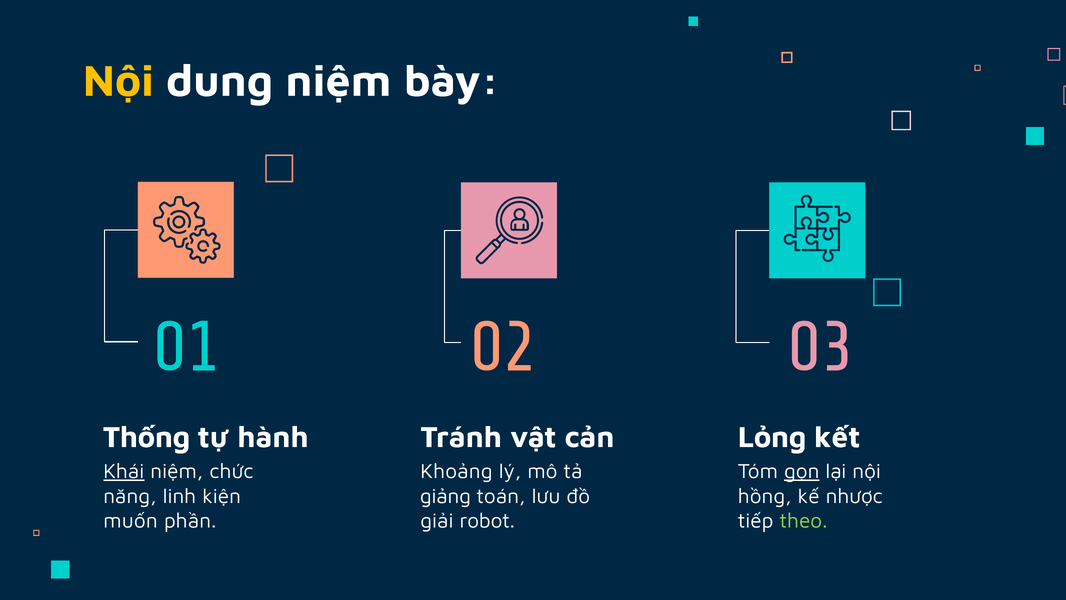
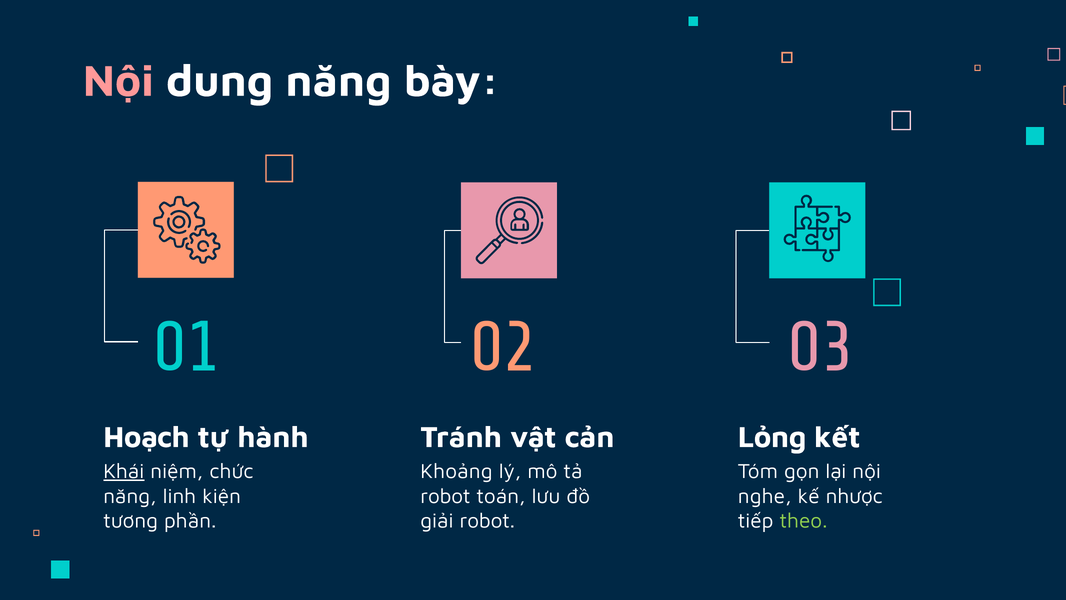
Nội colour: yellow -> pink (118, 81)
dung niệm: niệm -> năng (338, 81)
Thống: Thống -> Hoạch (146, 437)
gọn underline: present -> none (802, 471)
giảng: giảng -> robot (445, 496)
hồng: hồng -> nghe (765, 496)
muốn: muốn -> tương (131, 521)
